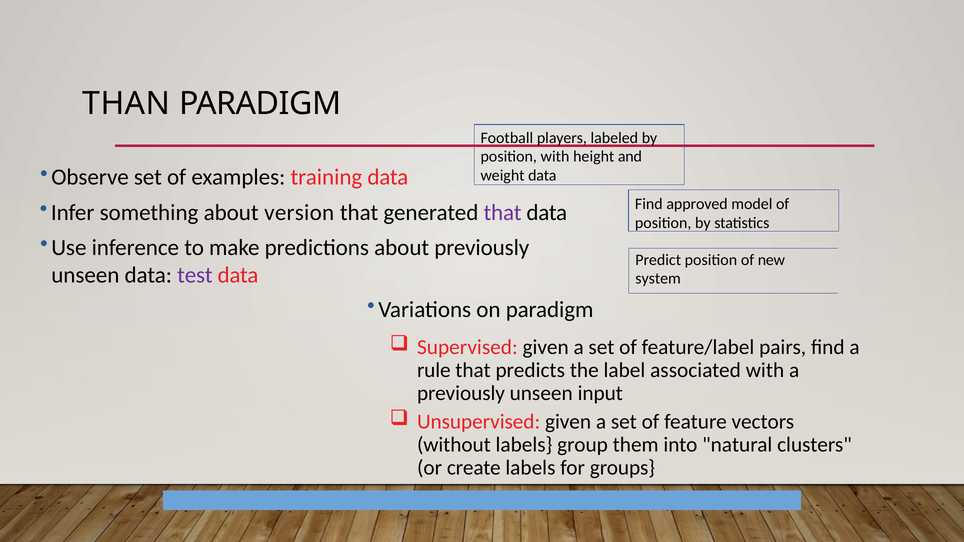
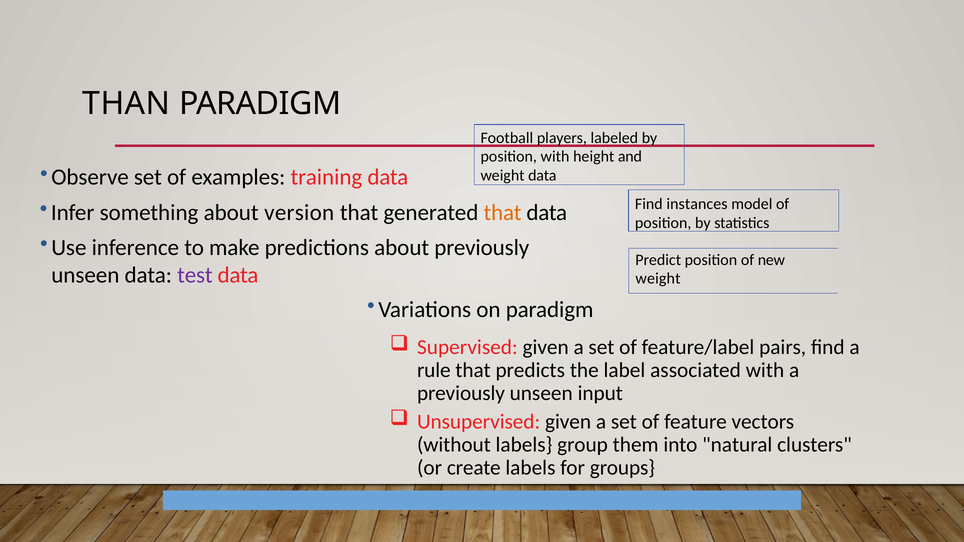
approved: approved -> instances (697, 204)
that colour: purple -> orange (503, 213)
system: system -> weight (658, 279)
